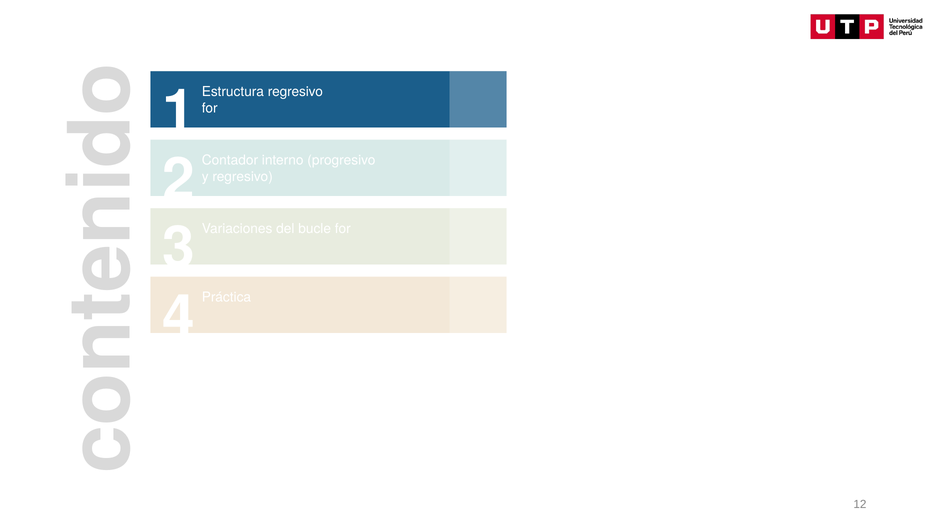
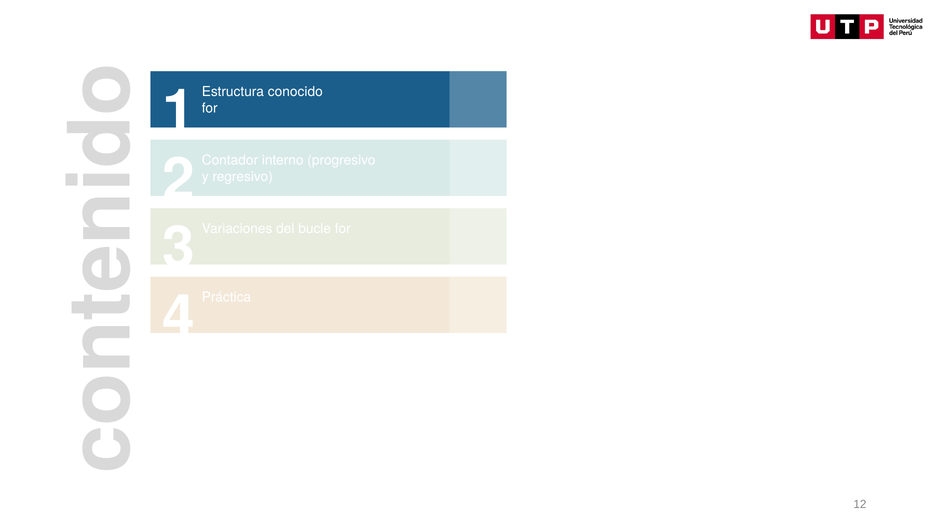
Estructura regresivo: regresivo -> conocido (295, 92)
